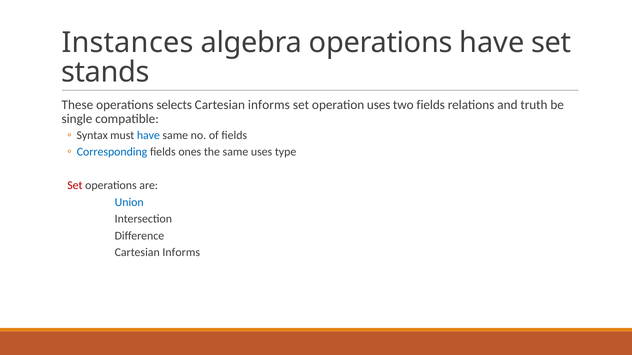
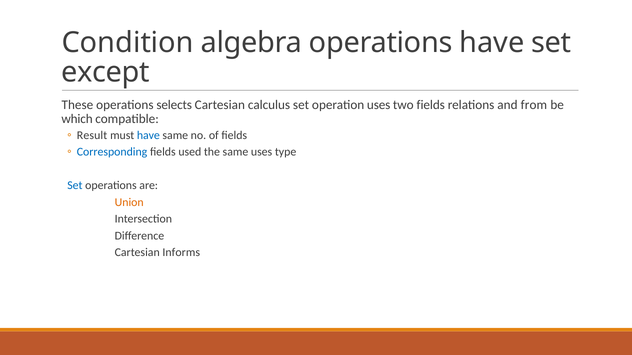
Instances: Instances -> Condition (128, 43)
stands: stands -> except (105, 72)
informs: informs -> calculus (269, 105)
truth: truth -> from (534, 105)
single: single -> which (77, 119)
Syntax: Syntax -> Result (92, 135)
ones: ones -> used (190, 152)
Set colour: red -> blue (75, 186)
Union colour: blue -> orange (129, 202)
